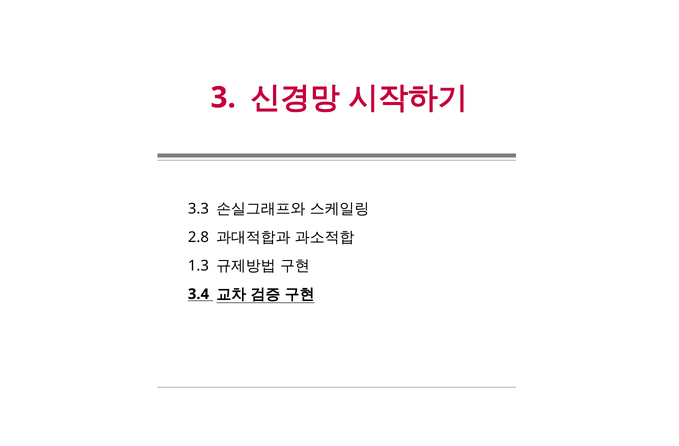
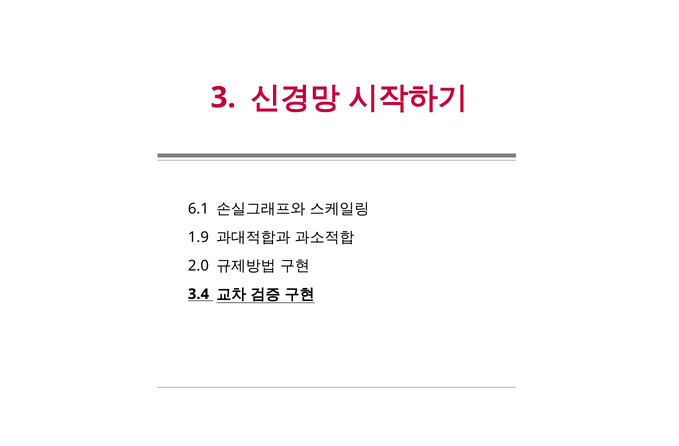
3.3: 3.3 -> 6.1 (198, 209)
2.8: 2.8 -> 1.9 (198, 237)
1.3: 1.3 -> 2.0 (198, 266)
